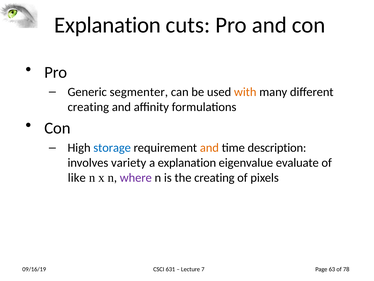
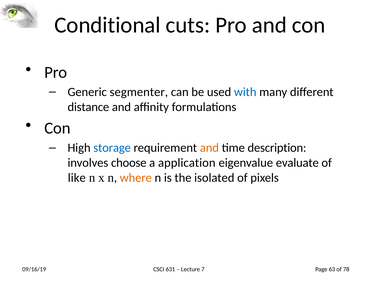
Explanation: Explanation -> Conditional (107, 25)
with colour: orange -> blue (245, 92)
creating: creating -> distance (88, 107)
variety: variety -> choose (129, 163)
a explanation: explanation -> application (187, 163)
where colour: purple -> orange (136, 177)
the creating: creating -> isolated (214, 177)
